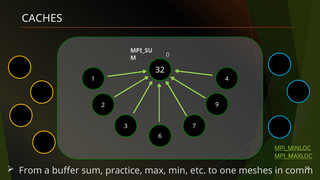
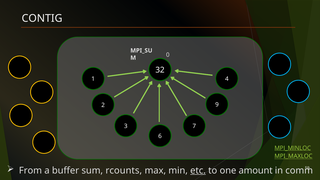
CACHES: CACHES -> CONTIG (42, 18)
practice: practice -> rcounts (124, 170)
etc underline: none -> present (198, 170)
meshes: meshes -> amount (256, 170)
